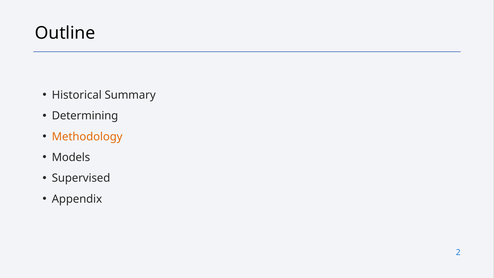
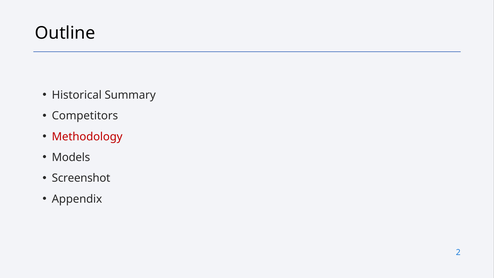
Determining: Determining -> Competitors (85, 116)
Methodology colour: orange -> red (87, 137)
Supervised: Supervised -> Screenshot (81, 178)
